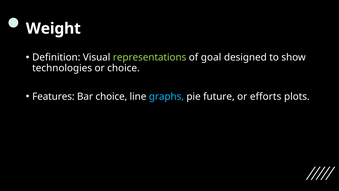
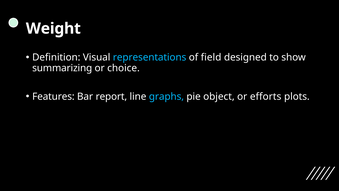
representations colour: light green -> light blue (150, 57)
goal: goal -> field (211, 57)
technologies: technologies -> summarizing (62, 68)
Bar choice: choice -> report (111, 96)
future: future -> object (219, 96)
